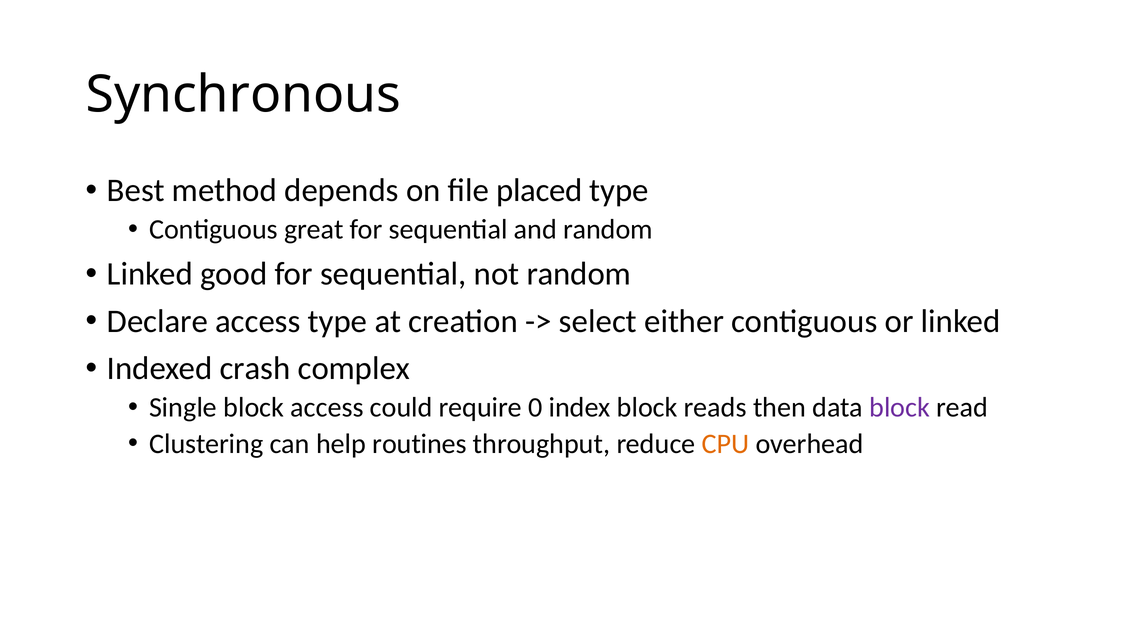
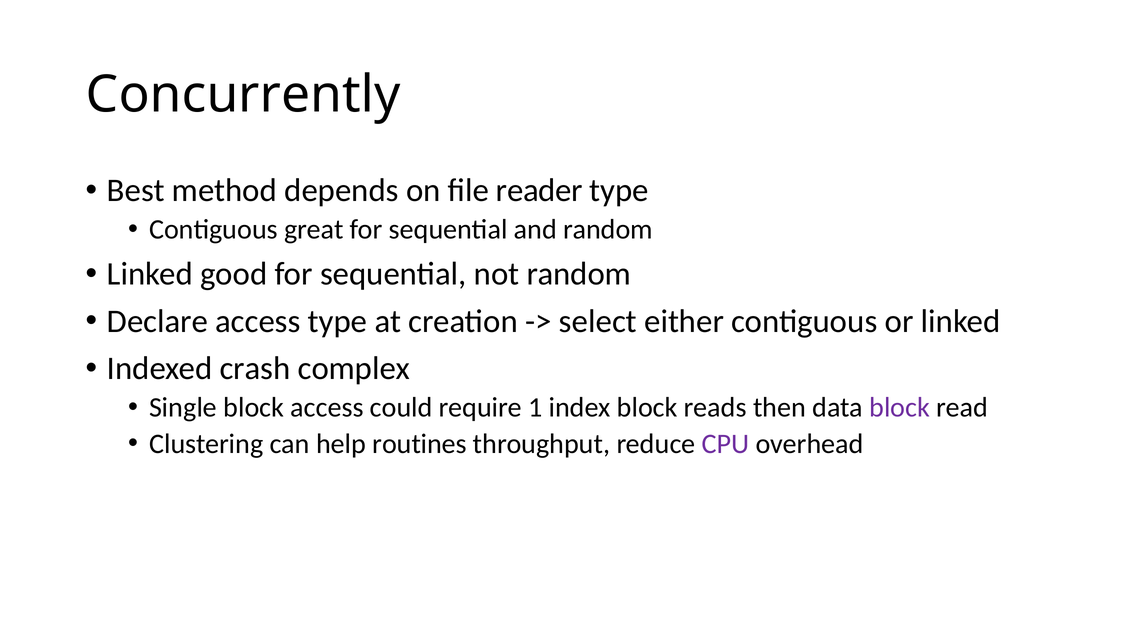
Synchronous: Synchronous -> Concurrently (243, 95)
placed: placed -> reader (539, 190)
0: 0 -> 1 (535, 407)
CPU colour: orange -> purple (726, 443)
